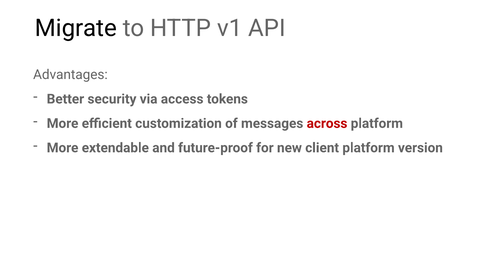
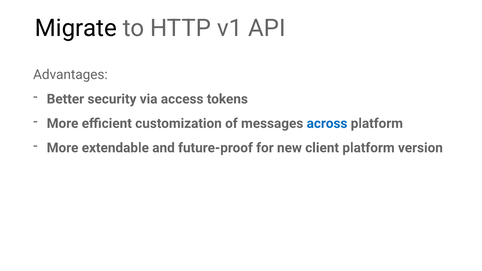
across colour: red -> blue (327, 123)
